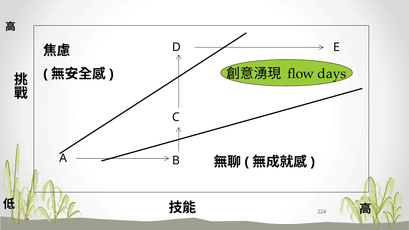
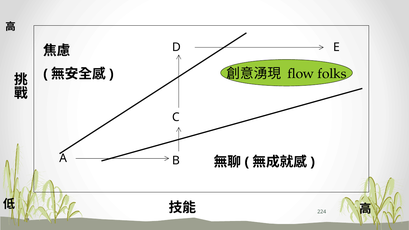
days: days -> folks (332, 74)
